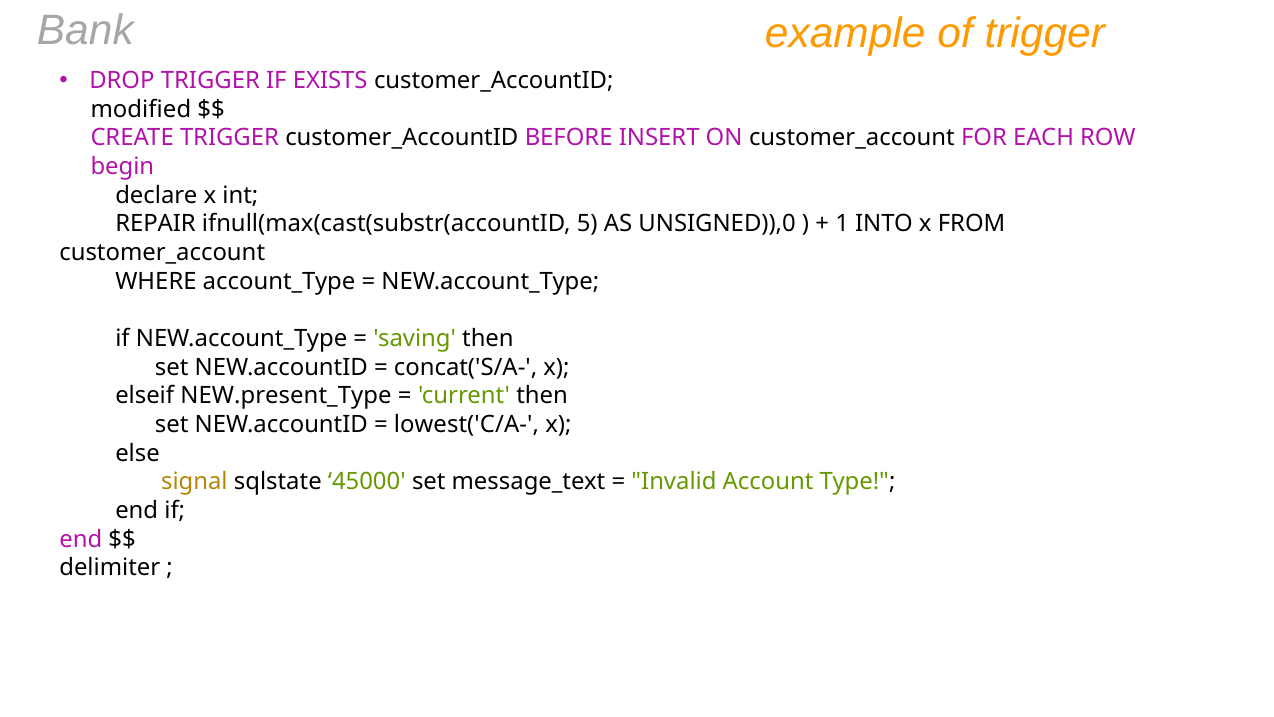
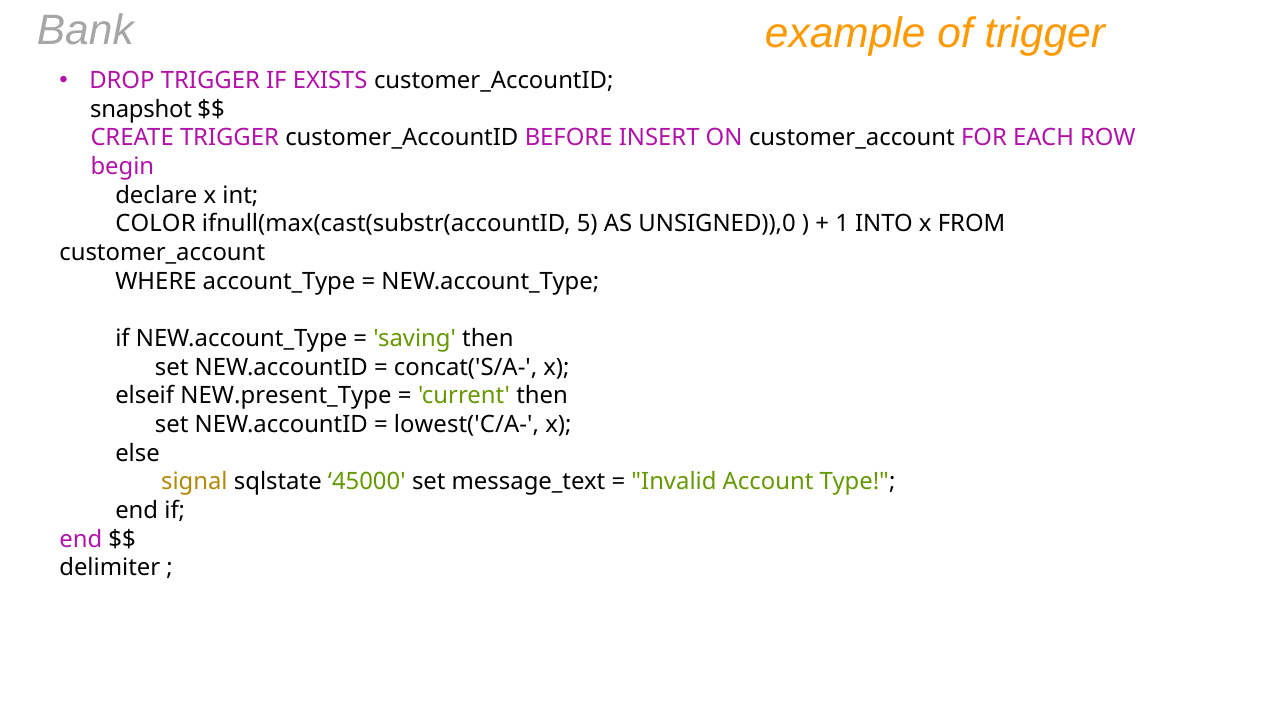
modified: modified -> snapshot (141, 109)
REPAIR: REPAIR -> COLOR (155, 224)
